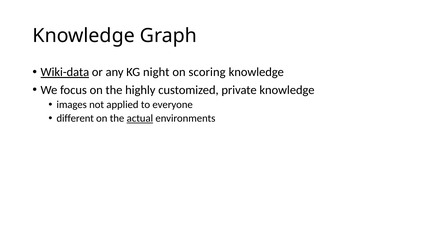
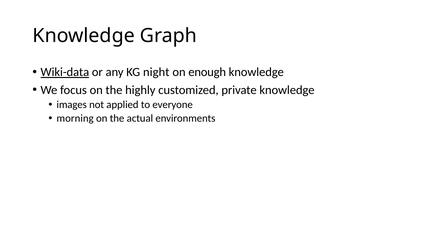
scoring: scoring -> enough (207, 72)
different: different -> morning (75, 119)
actual underline: present -> none (140, 119)
